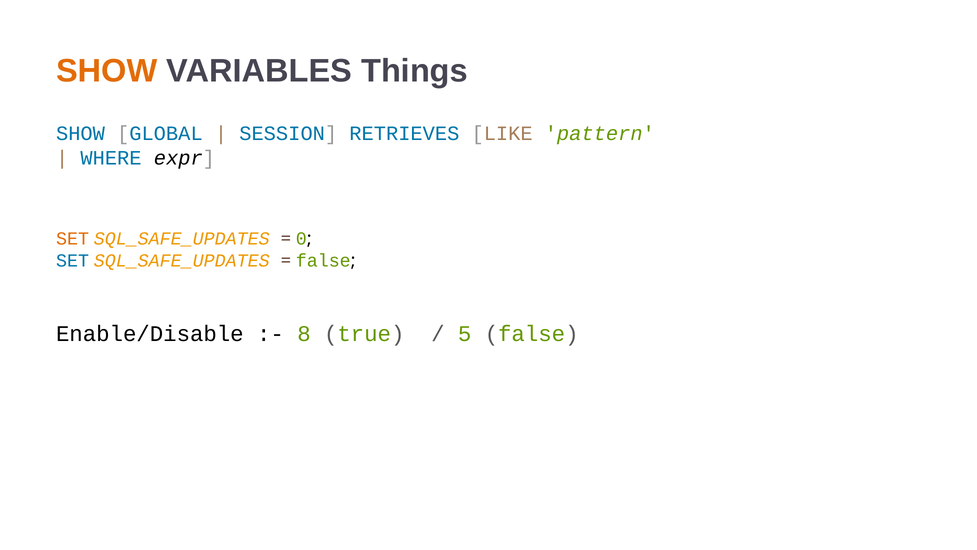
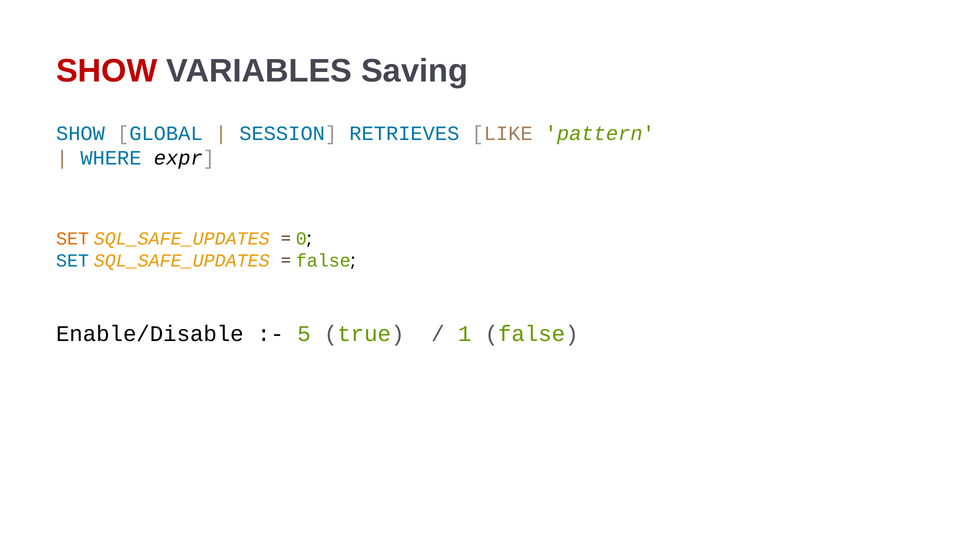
SHOW colour: orange -> red (107, 71)
Things: Things -> Saving (415, 71)
8: 8 -> 5 (304, 333)
5: 5 -> 1 (465, 333)
